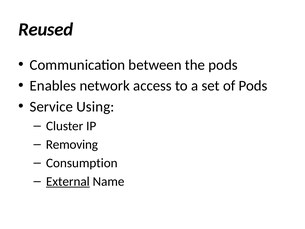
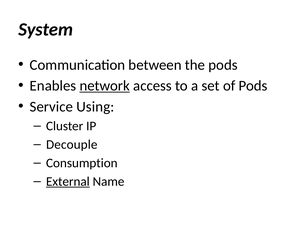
Reused: Reused -> System (46, 30)
network underline: none -> present (105, 86)
Removing: Removing -> Decouple (72, 144)
